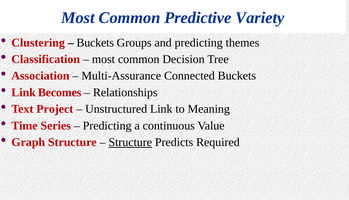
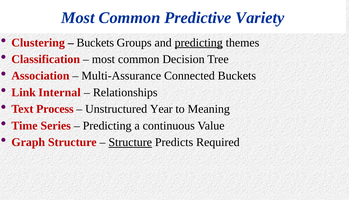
predicting underline: none -> present (199, 43)
Becomes: Becomes -> Internal (60, 93)
Project: Project -> Process (55, 109)
Unstructured Link: Link -> Year (161, 109)
